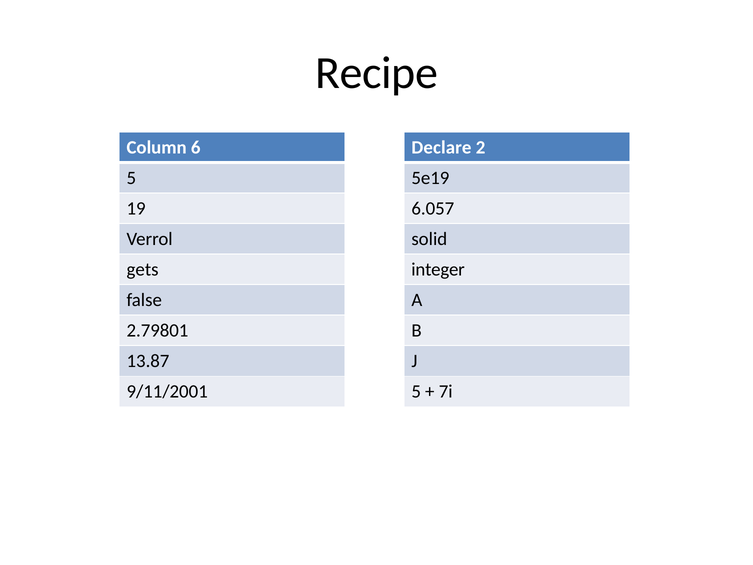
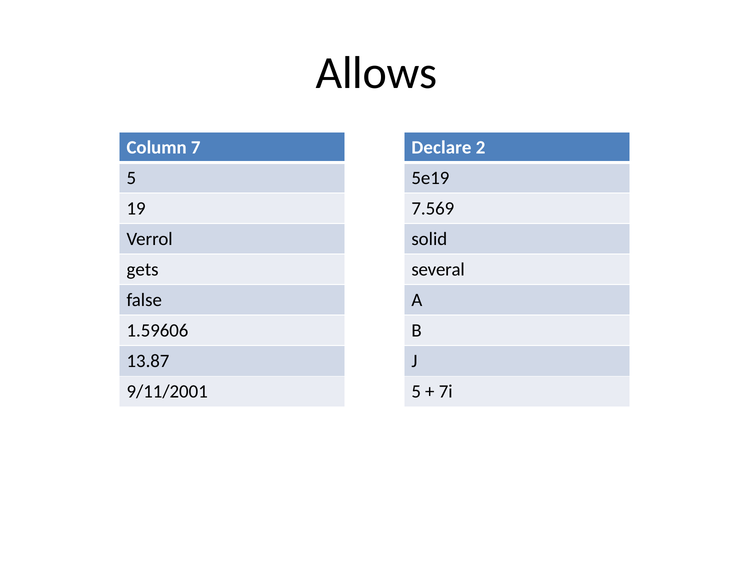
Recipe: Recipe -> Allows (377, 73)
6: 6 -> 7 (196, 147)
6.057: 6.057 -> 7.569 (433, 208)
integer: integer -> several (438, 269)
2.79801: 2.79801 -> 1.59606 (157, 330)
